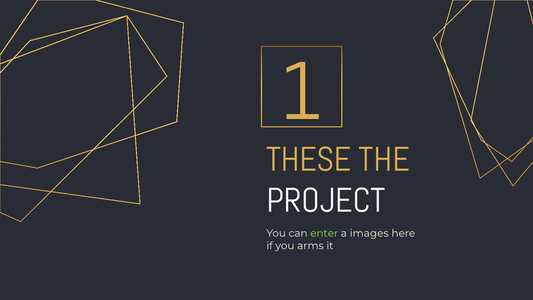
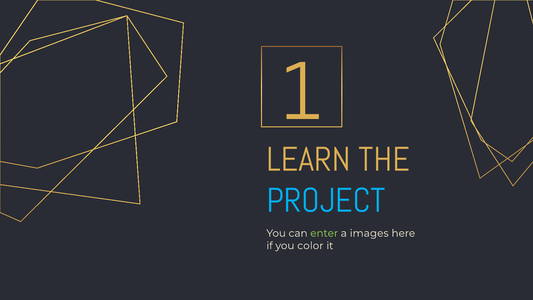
THESE: THESE -> LEARN (309, 160)
PROJECT colour: white -> light blue (326, 200)
arms: arms -> color (310, 246)
